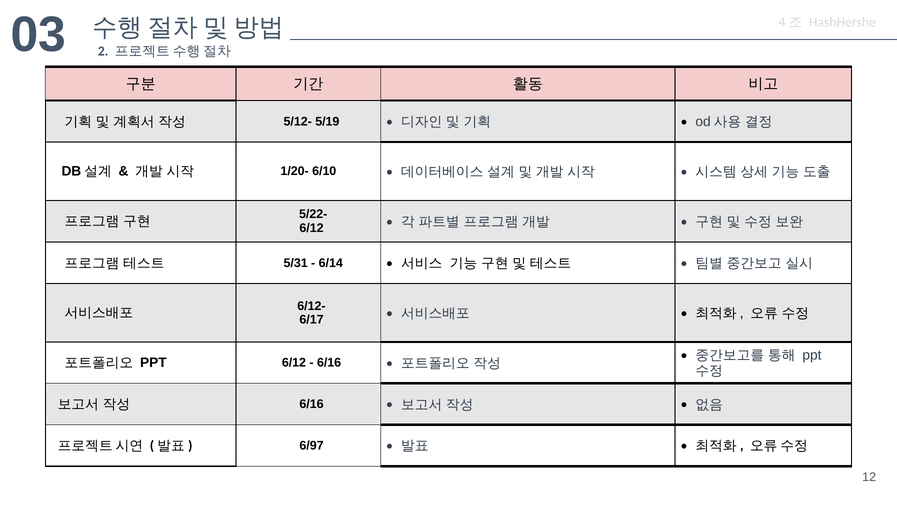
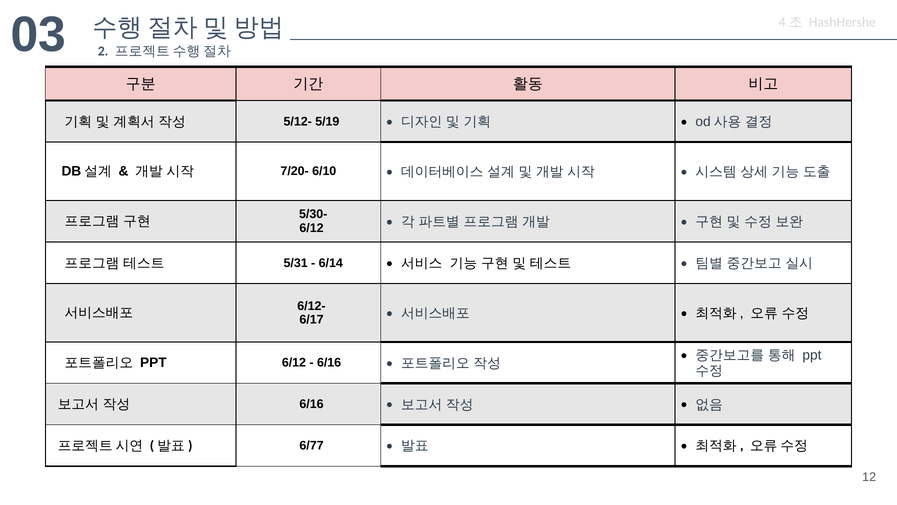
1/20-: 1/20- -> 7/20- (295, 171)
5/22-: 5/22- -> 5/30- (313, 214)
6/97: 6/97 -> 6/77 (312, 445)
